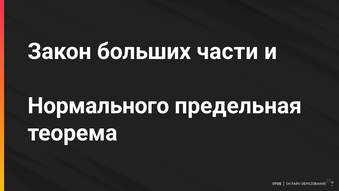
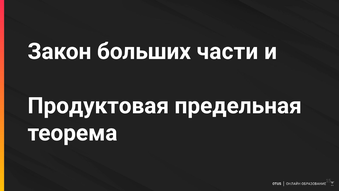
Нормального: Нормального -> Продуктовая (98, 106)
